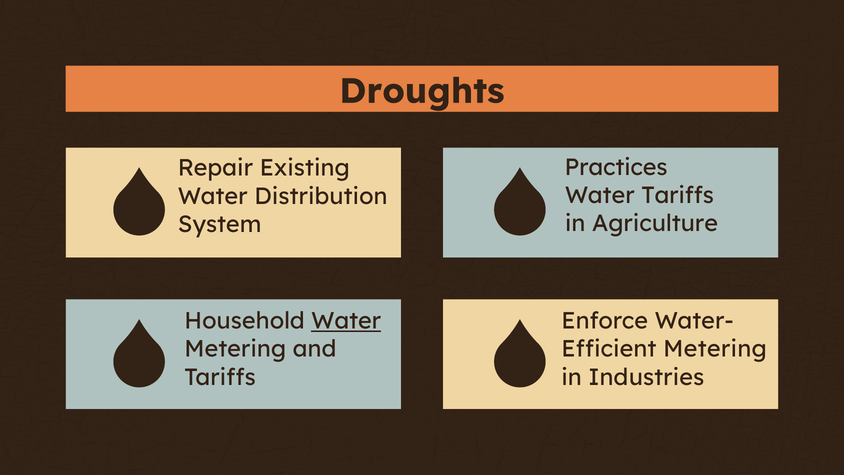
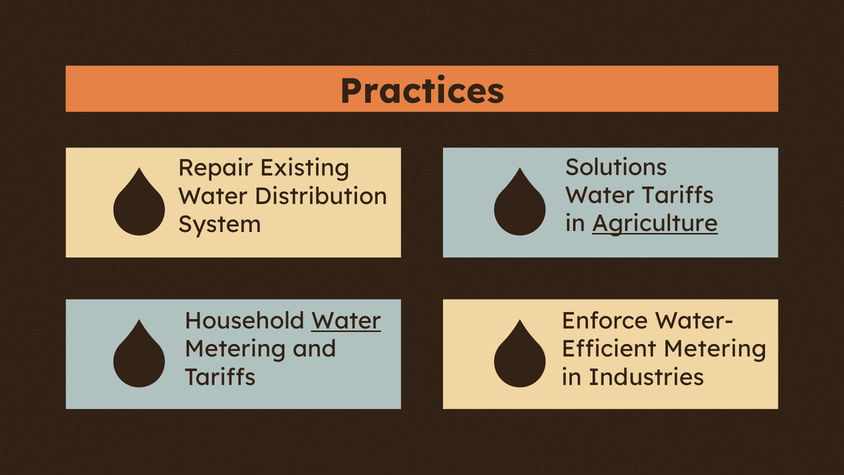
Droughts: Droughts -> Practices (422, 91)
Practices: Practices -> Solutions (616, 167)
Agriculture underline: none -> present (655, 223)
